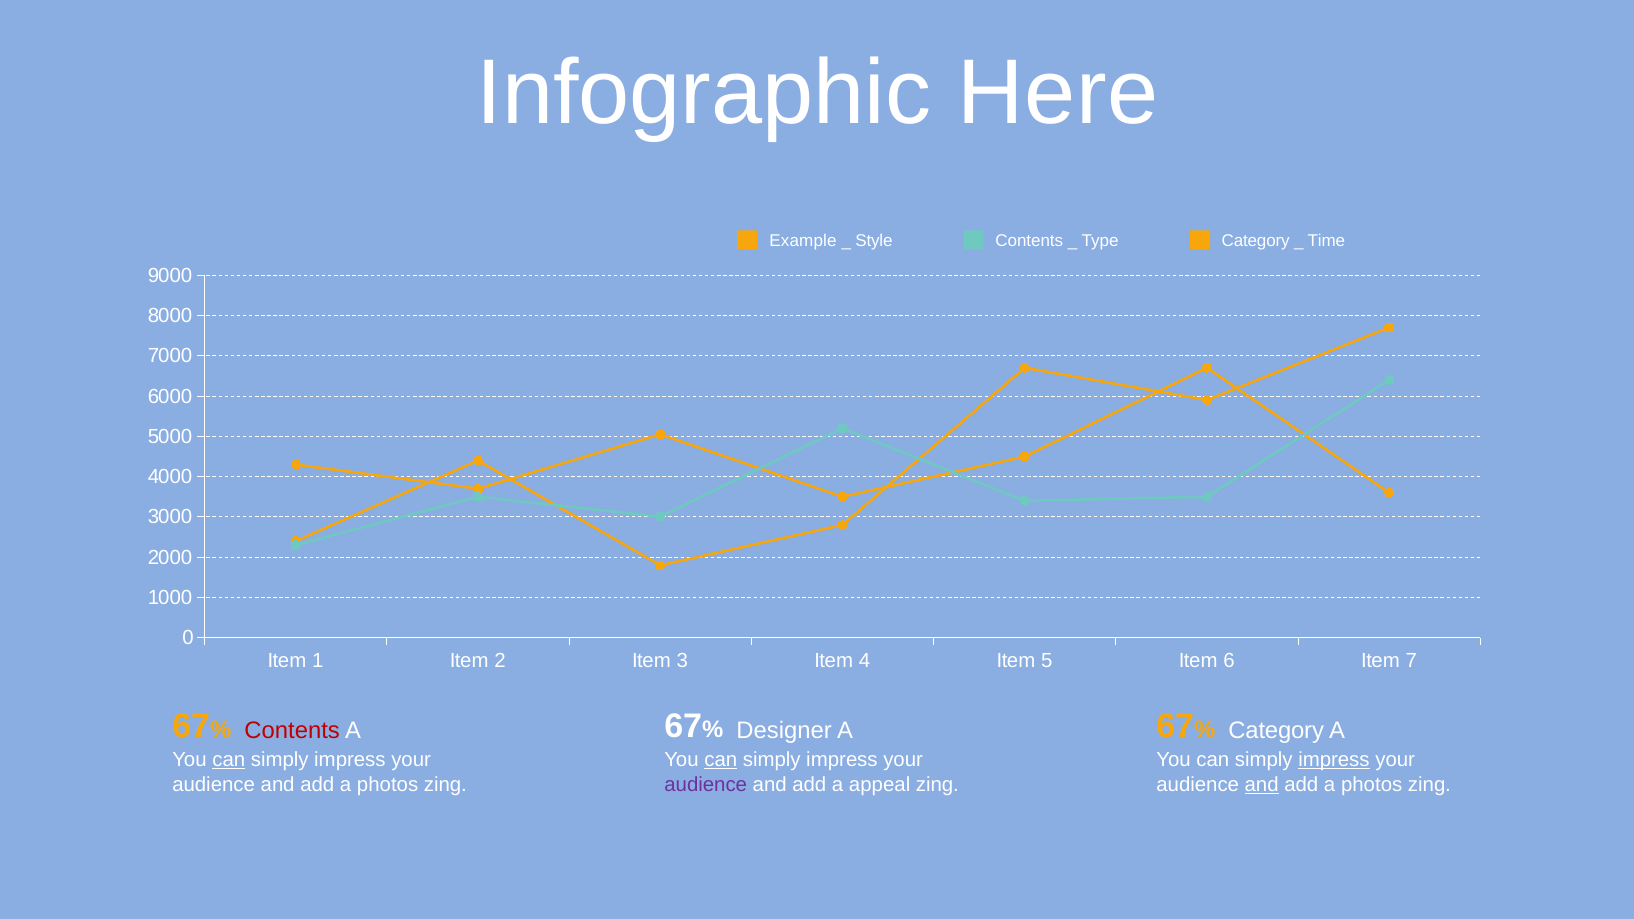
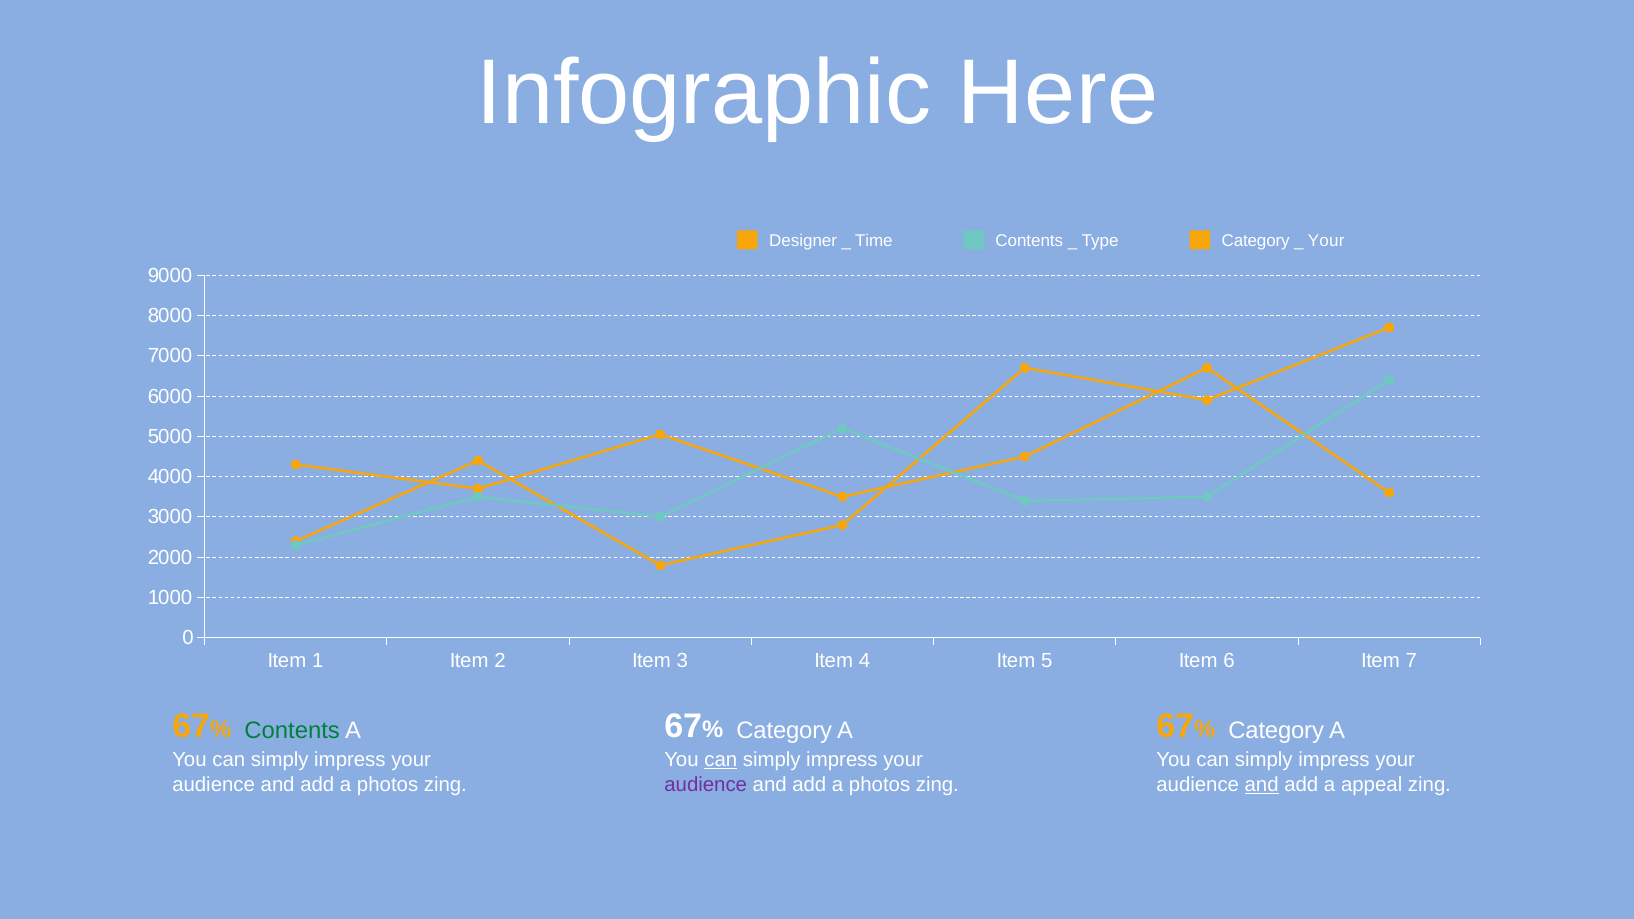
Example: Example -> Designer (803, 241)
Style: Style -> Time (874, 241)
Time: Time -> Your (1326, 241)
Contents colour: red -> green (292, 731)
Designer: Designer -> Category (784, 731)
can underline: present -> none (229, 760)
impress underline: present -> none (1334, 760)
appeal: appeal -> photos (880, 785)
photos: photos -> appeal (1372, 785)
